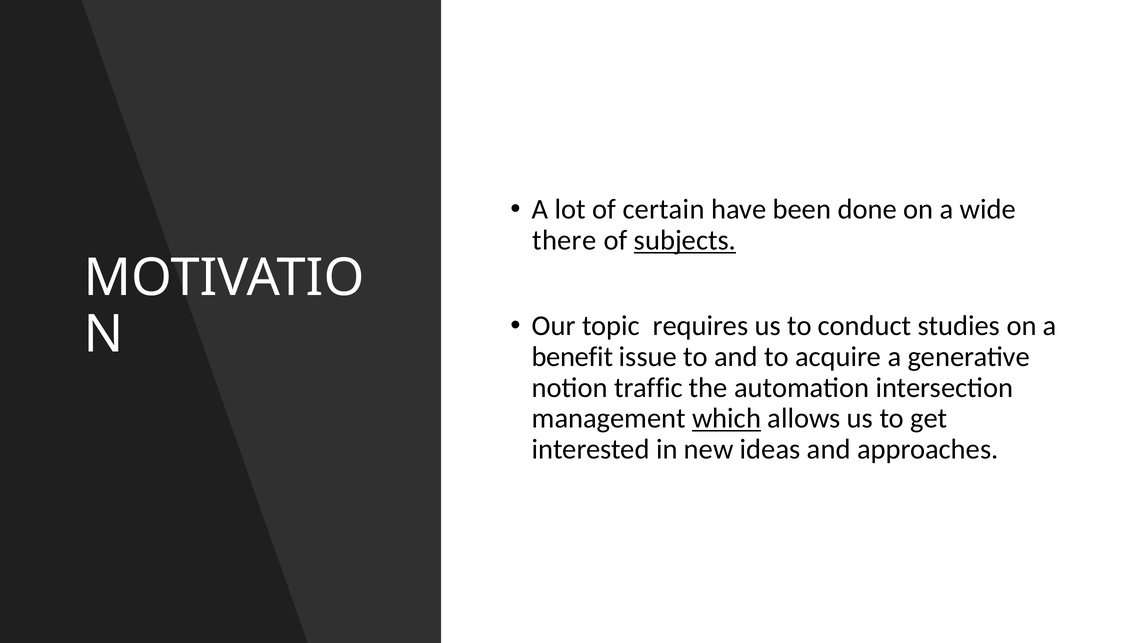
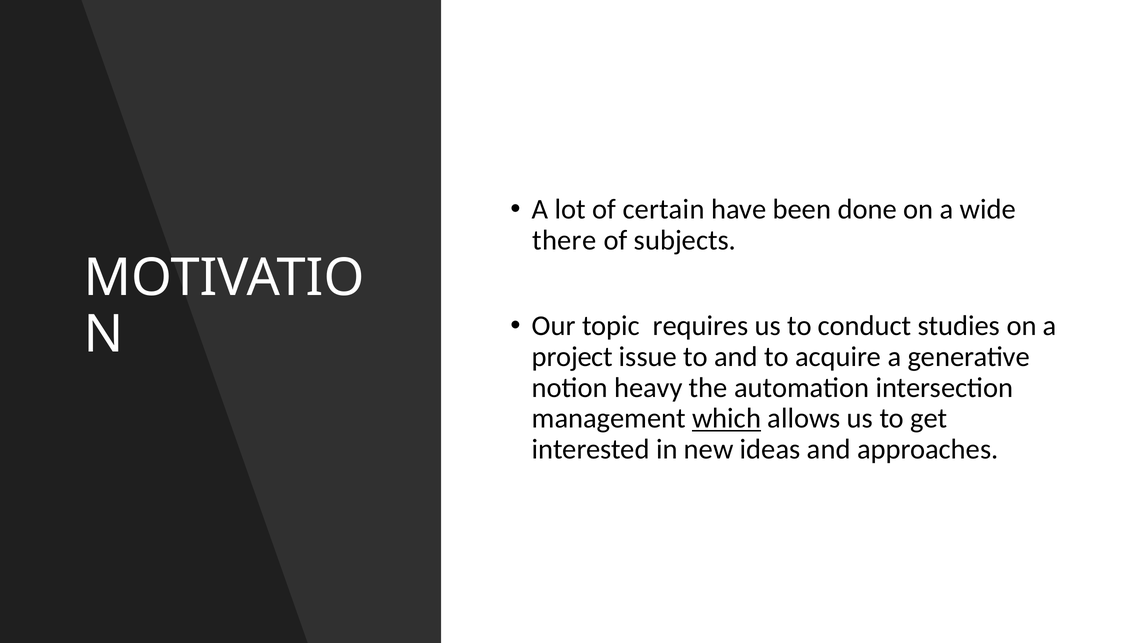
subjects underline: present -> none (685, 240)
benefit: benefit -> project (572, 356)
traffic: traffic -> heavy (648, 387)
